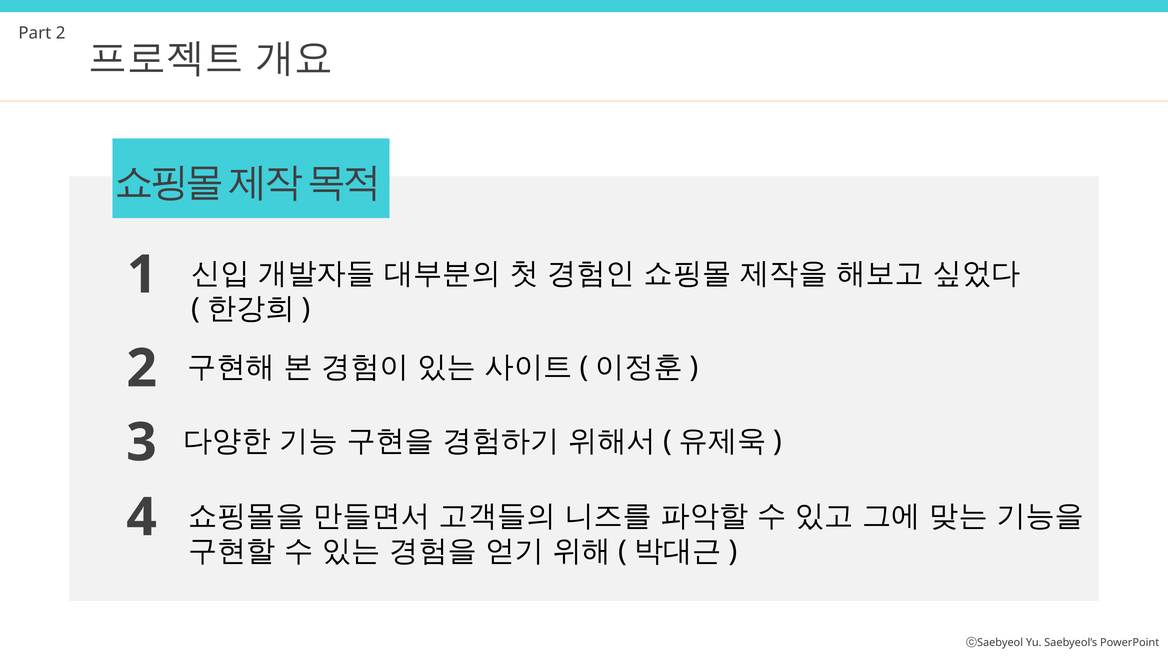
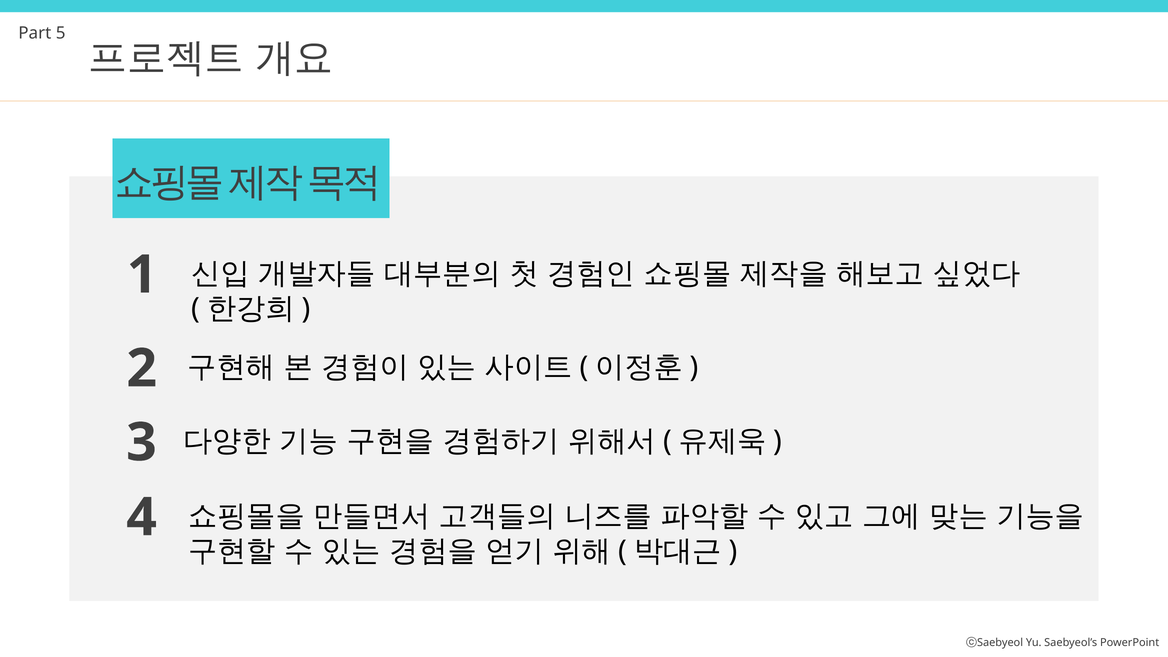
Part 2: 2 -> 5 (61, 33)
